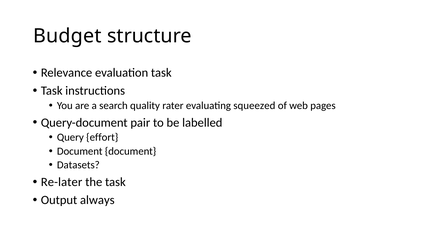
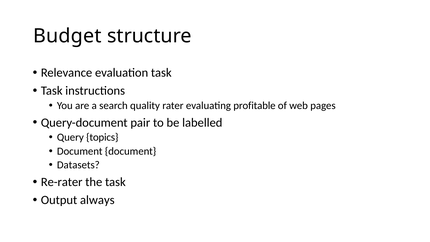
squeezed: squeezed -> profitable (254, 106)
effort: effort -> topics (102, 137)
Re-later: Re-later -> Re-rater (62, 182)
